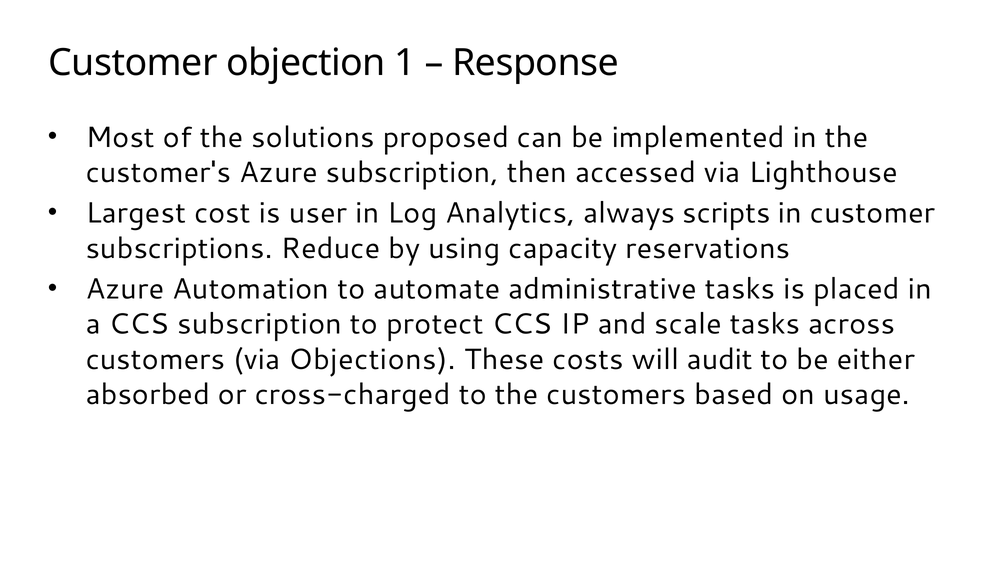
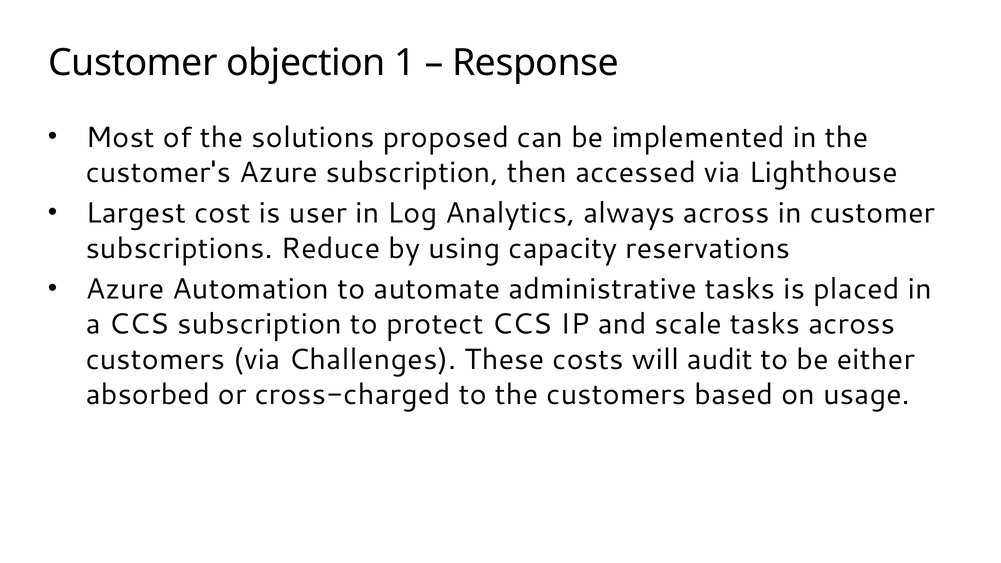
always scripts: scripts -> across (726, 213)
Objections: Objections -> Challenges (373, 359)
